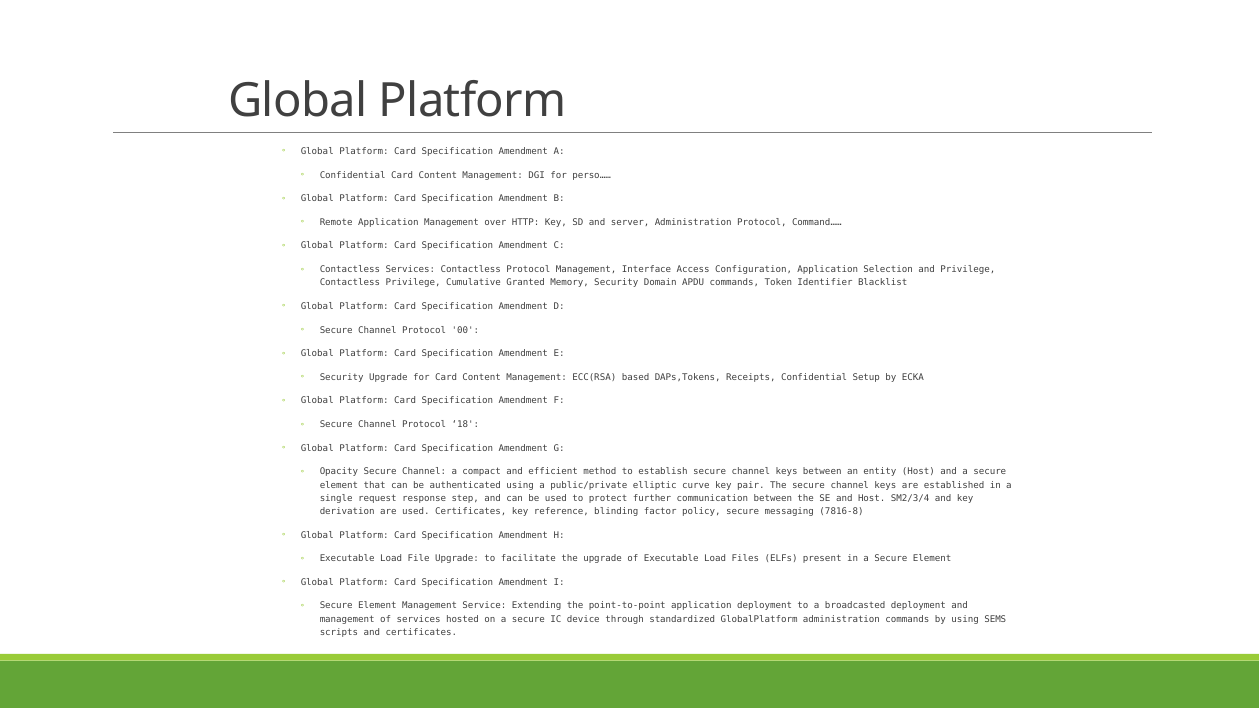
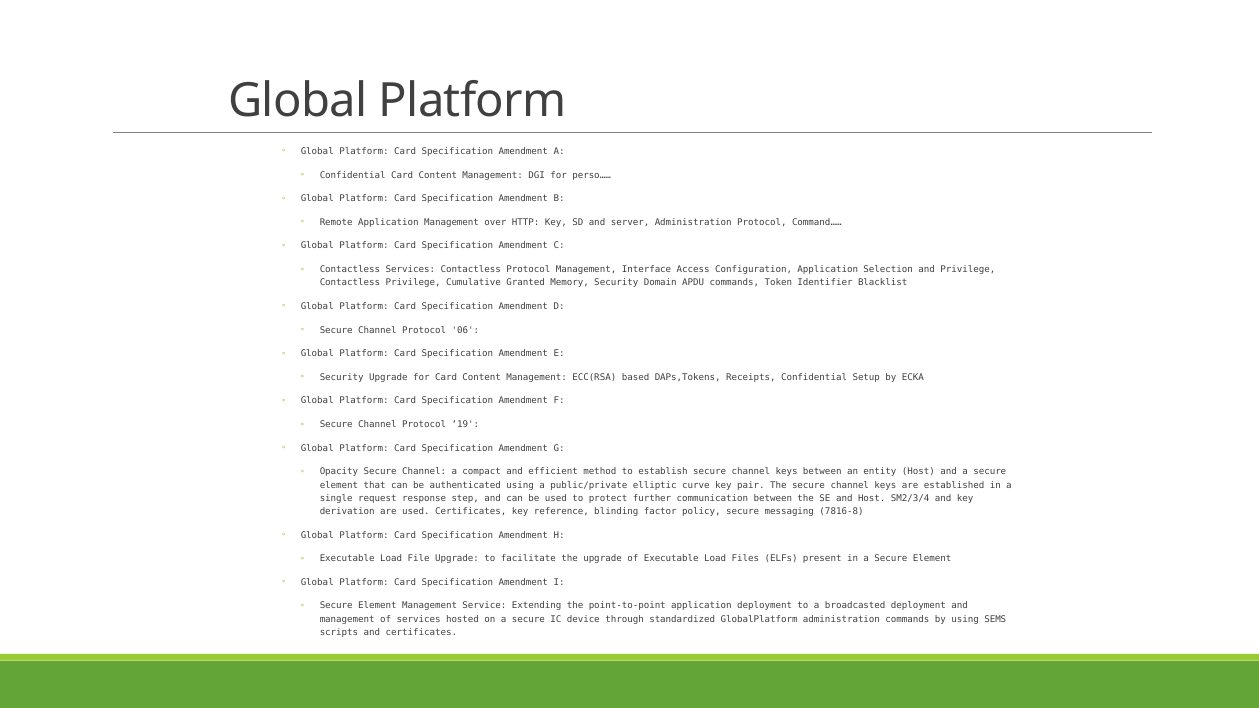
00: 00 -> 06 (465, 330)
18: 18 -> 19 (465, 425)
